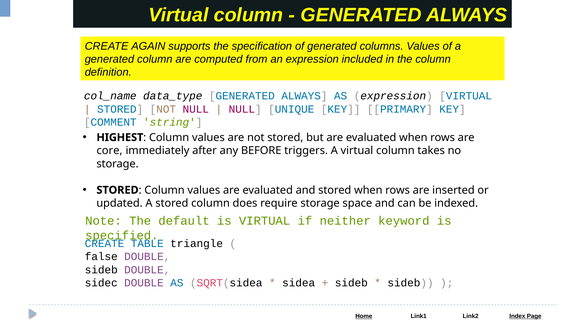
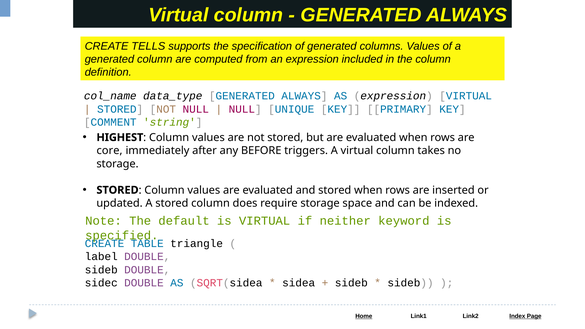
AGAIN: AGAIN -> TELLS (148, 46)
false: false -> label (101, 257)
